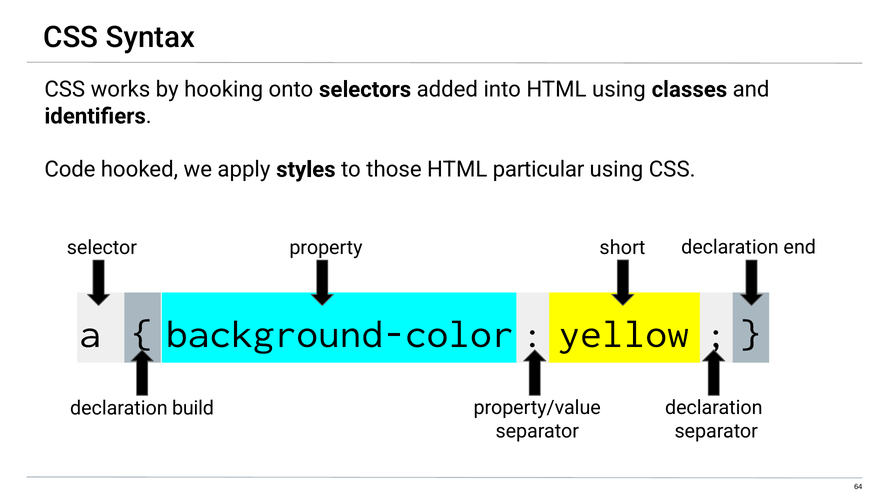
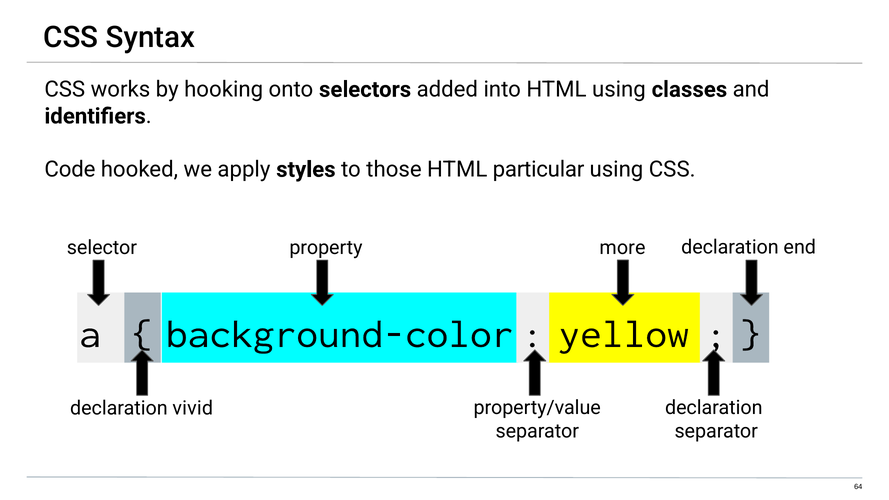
short: short -> more (622, 248)
build: build -> vivid (193, 408)
